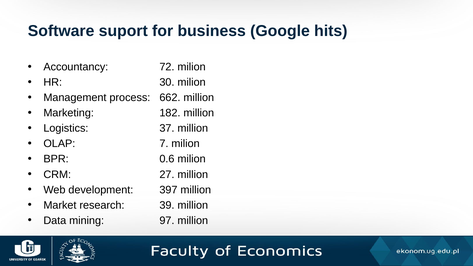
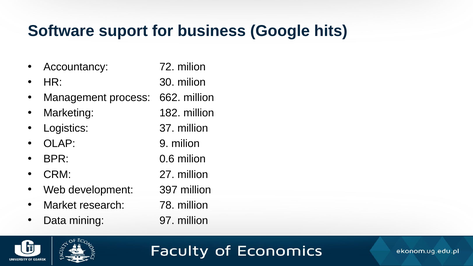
7: 7 -> 9 (164, 144)
39: 39 -> 78 (167, 205)
